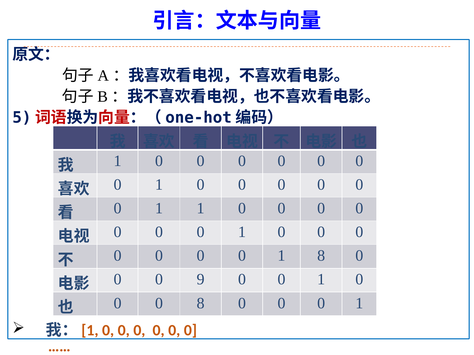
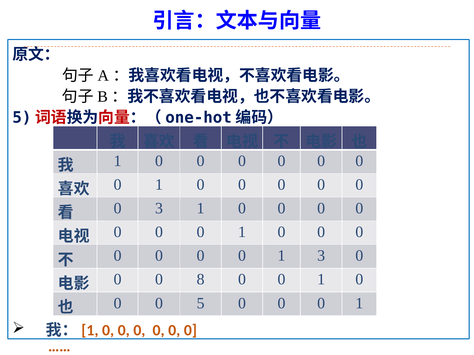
1: 1 -> 3 (159, 209)
1 8: 8 -> 3 (321, 256)
9: 9 -> 8 (201, 280)
0 8: 8 -> 5 (201, 304)
